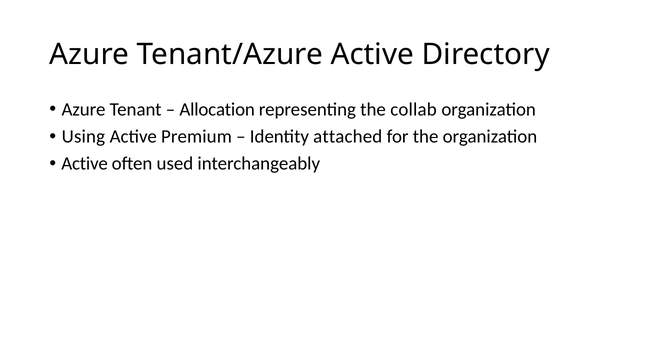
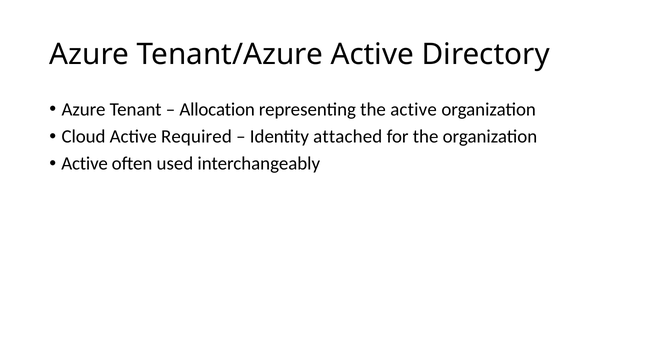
the collab: collab -> active (414, 110)
Using: Using -> Cloud (84, 137)
Premium: Premium -> Required (196, 137)
